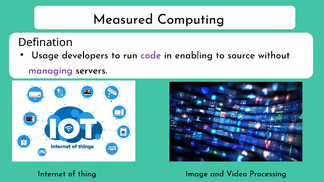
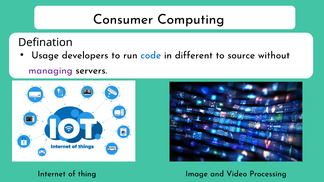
Measured: Measured -> Consumer (123, 19)
code colour: purple -> blue (151, 55)
enabling: enabling -> different (194, 55)
